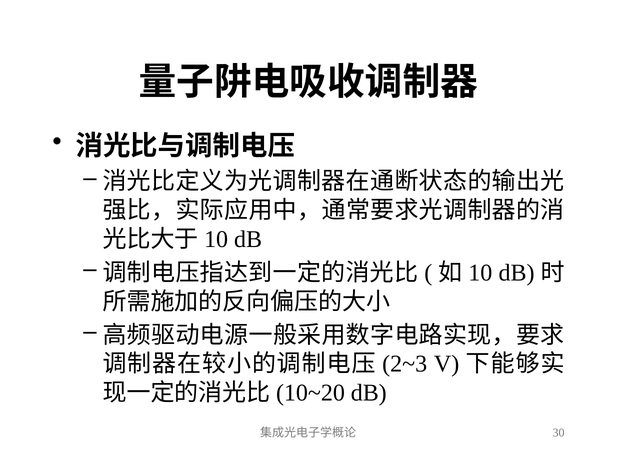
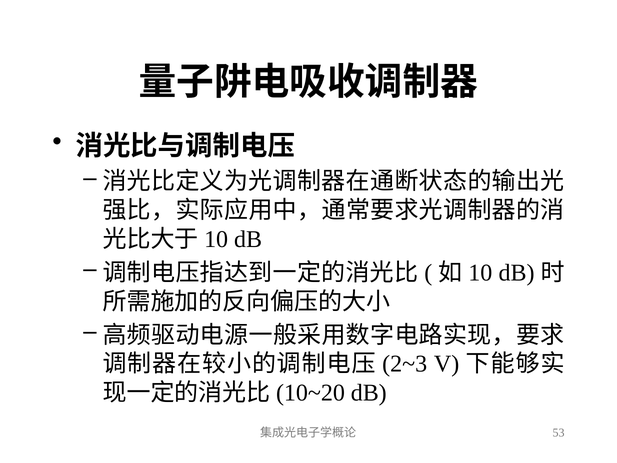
30: 30 -> 53 (559, 433)
